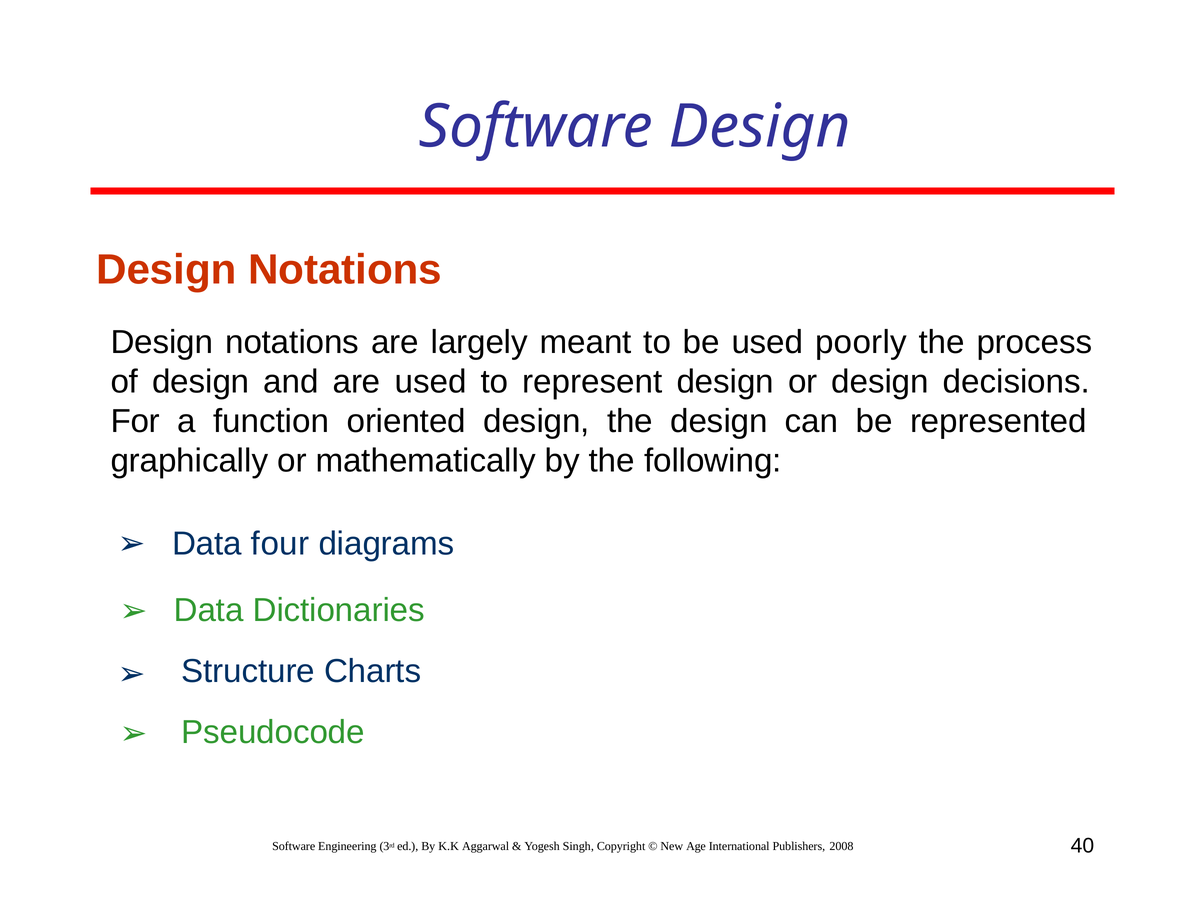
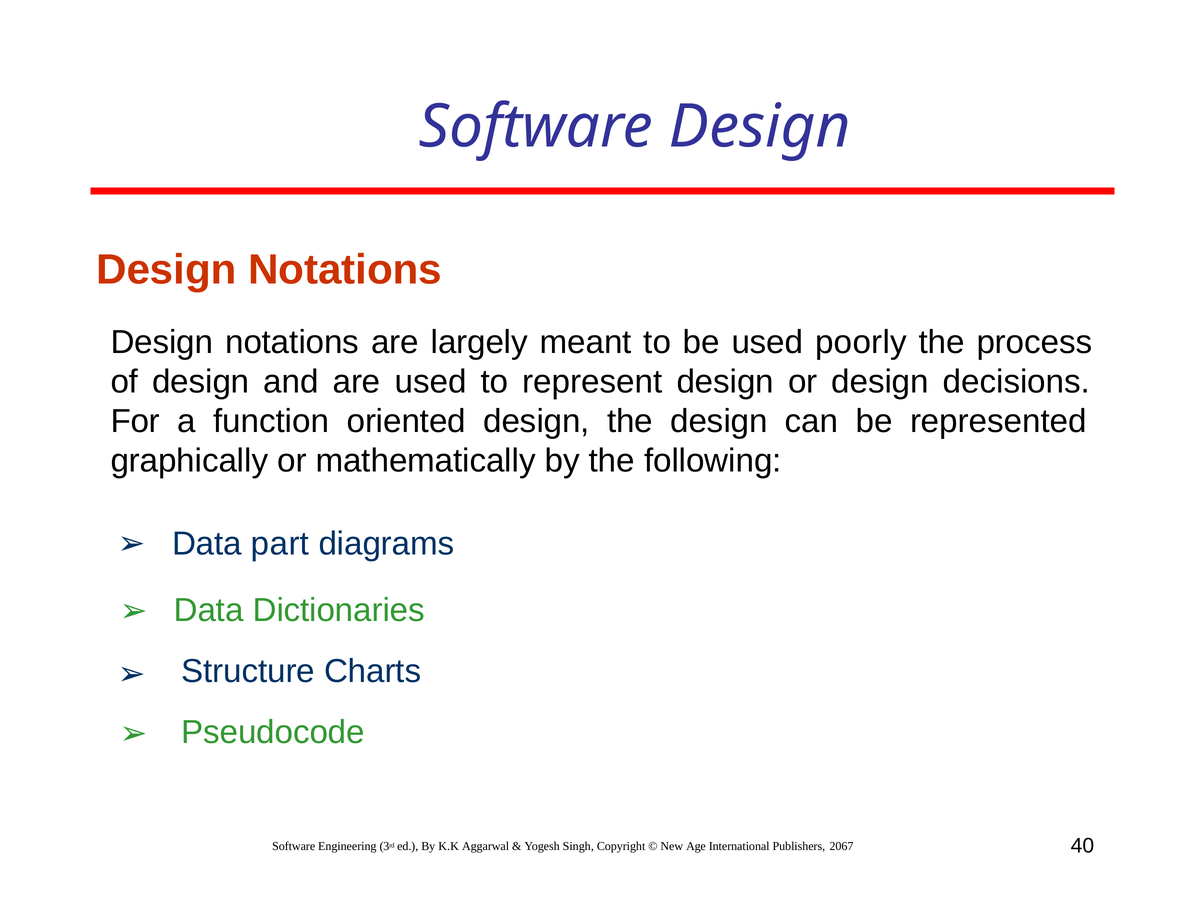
four: four -> part (280, 544)
2008: 2008 -> 2067 (841, 847)
